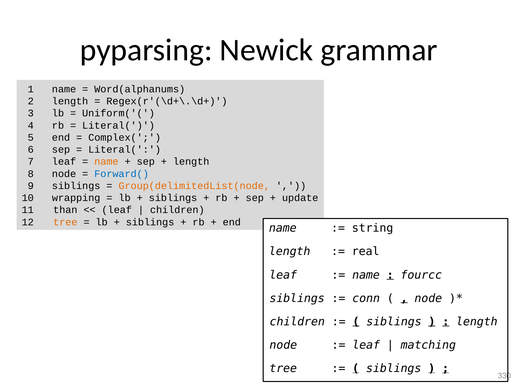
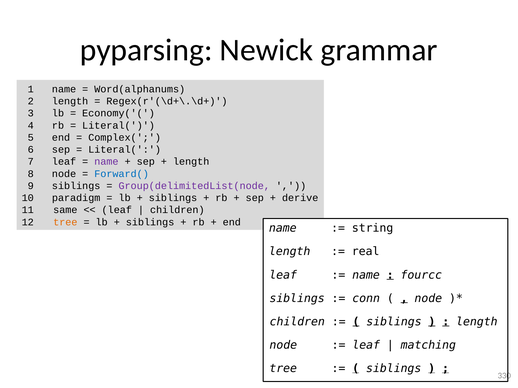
Uniform('(: Uniform('( -> Economy('( (119, 113)
name colour: orange -> purple (106, 162)
Group(delimitedList(node colour: orange -> purple (194, 186)
wrapping: wrapping -> paradigm (76, 198)
update: update -> derive (300, 198)
than: than -> same (65, 210)
